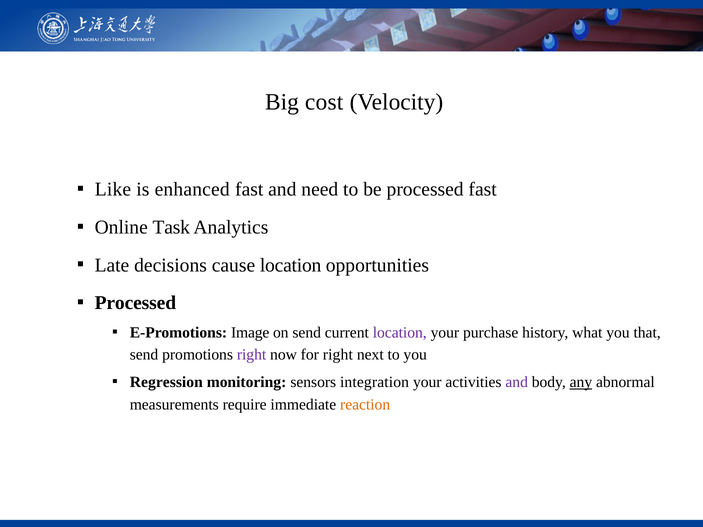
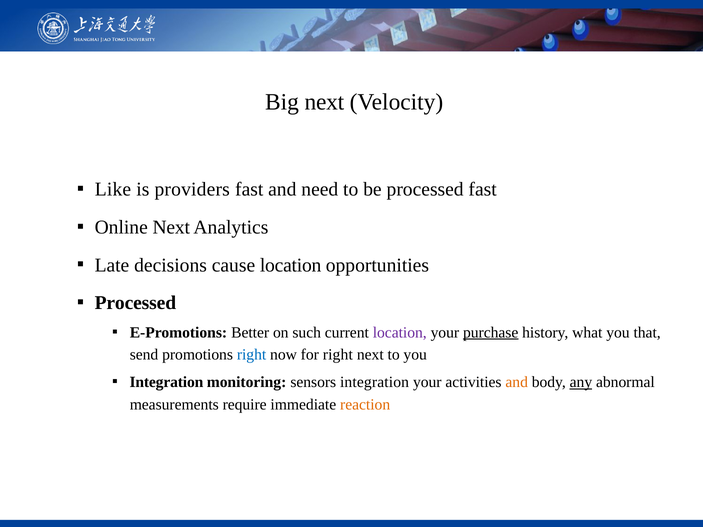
Big cost: cost -> next (324, 102)
enhanced: enhanced -> providers (192, 189)
Online Task: Task -> Next (171, 227)
Image: Image -> Better (250, 333)
on send: send -> such (307, 333)
purchase underline: none -> present (491, 333)
right colour: purple -> blue (252, 355)
Regression: Regression -> Integration (166, 382)
and colour: purple -> orange (517, 382)
